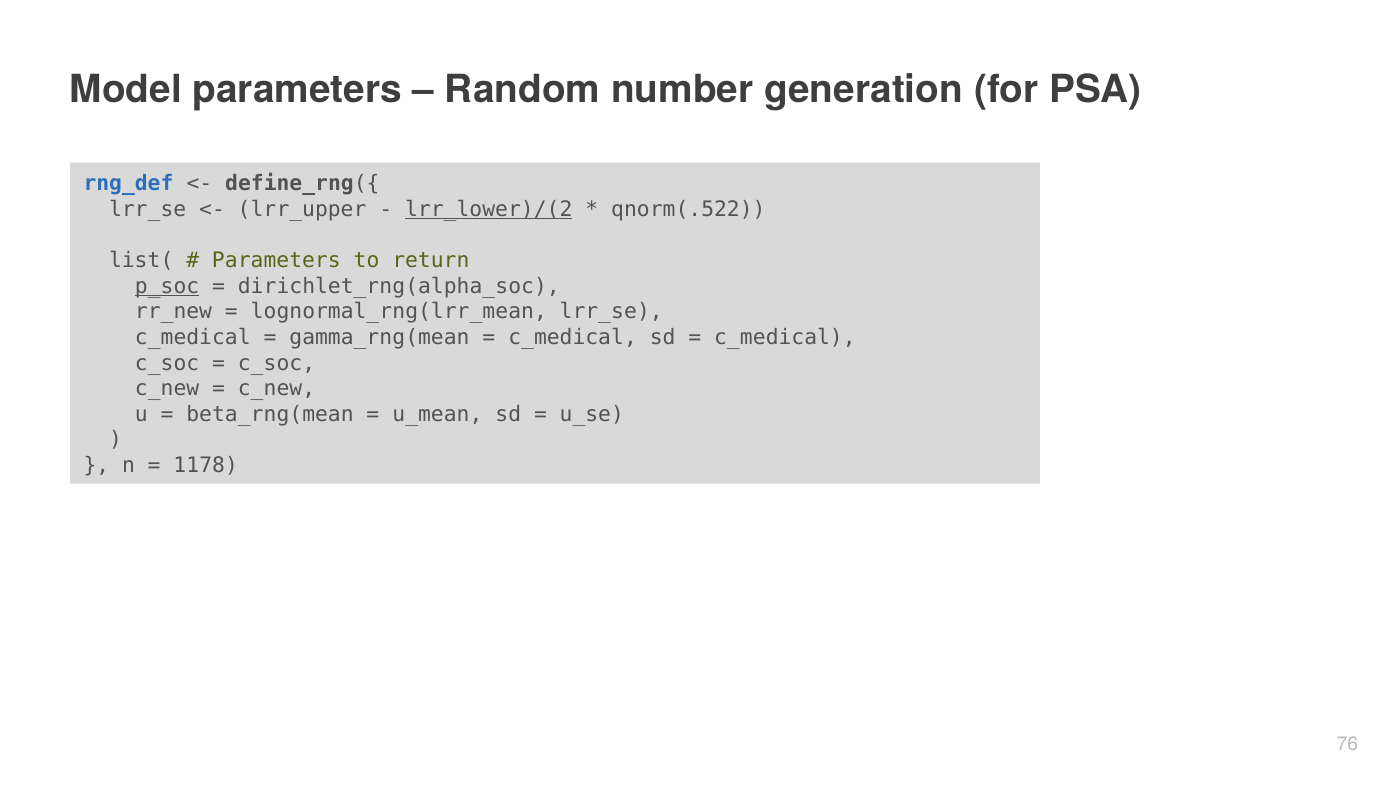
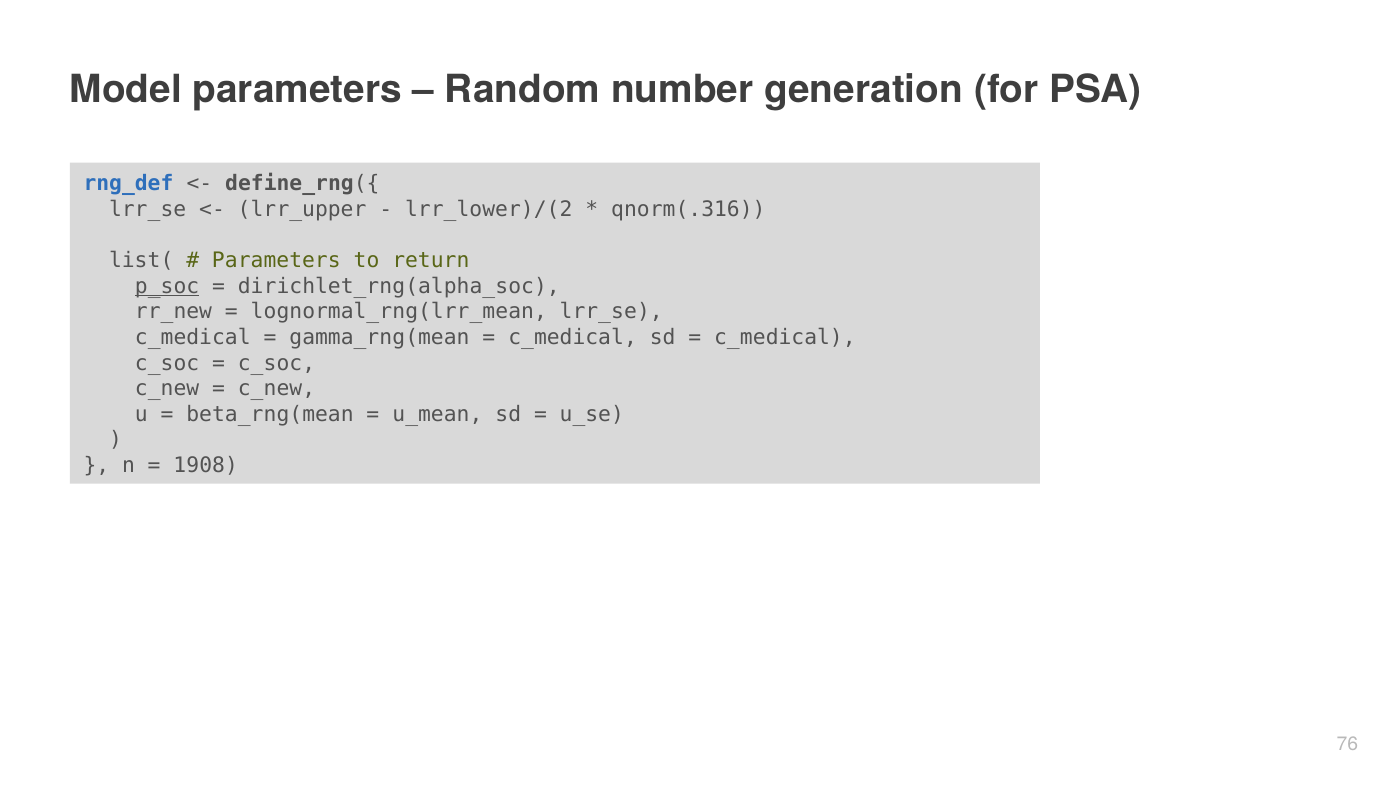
lrr_lower)/(2 underline: present -> none (489, 210)
qnorm(.522: qnorm(.522 -> qnorm(.316 (688, 210)
1178: 1178 -> 1908 (206, 466)
